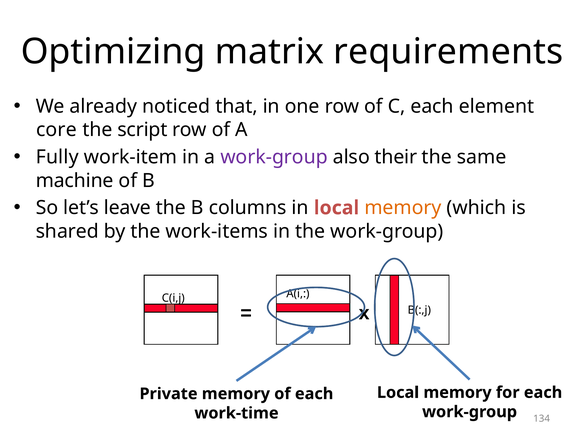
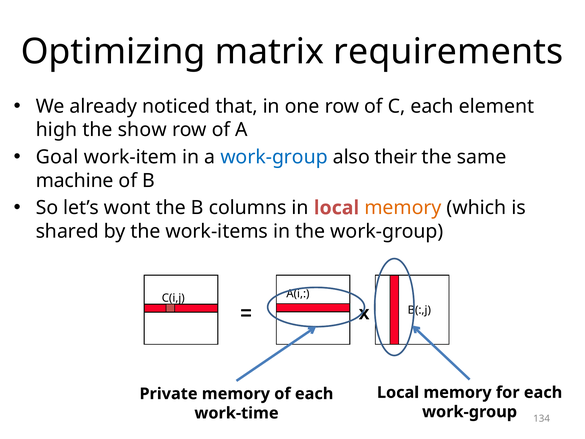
core: core -> high (56, 130)
script: script -> show (142, 130)
Fully: Fully -> Goal (57, 157)
work-group colour: purple -> blue (274, 157)
leave: leave -> wont (127, 208)
